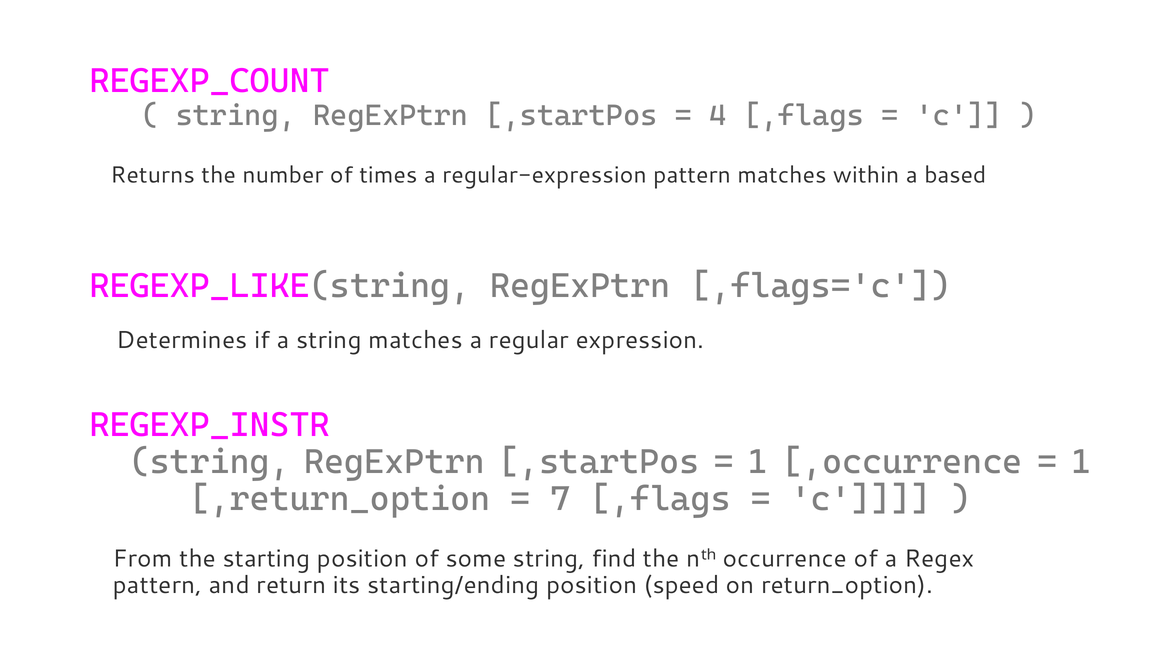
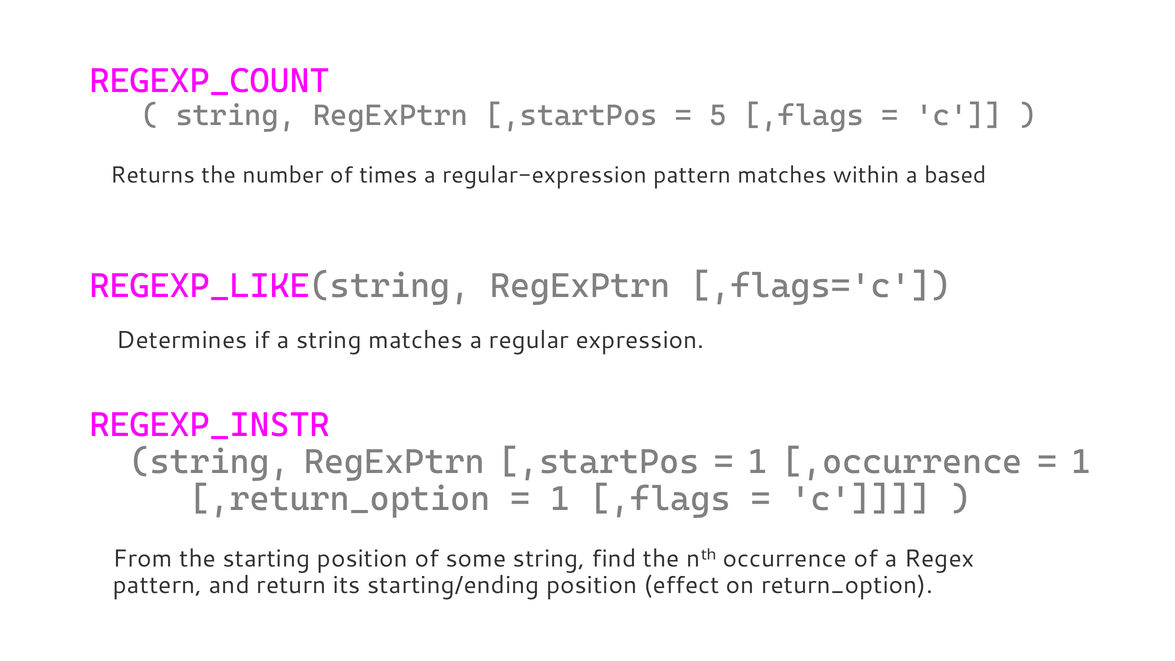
4: 4 -> 5 (718, 116)
7: 7 -> 1 (560, 499)
speed: speed -> effect (682, 585)
